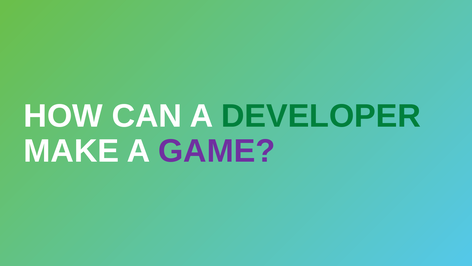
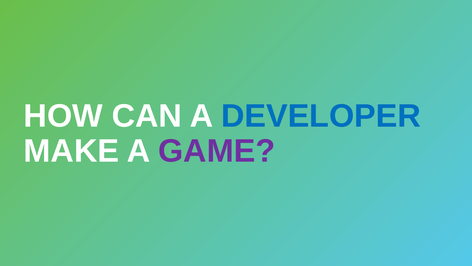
DEVELOPER colour: green -> blue (321, 116)
